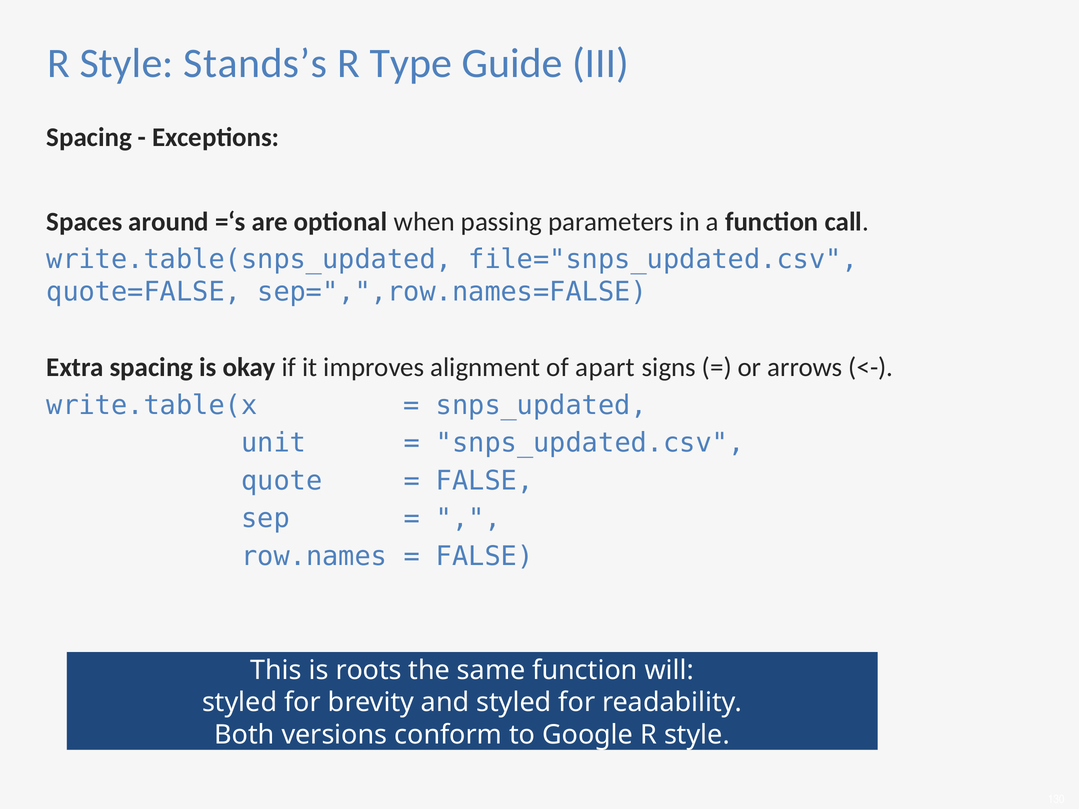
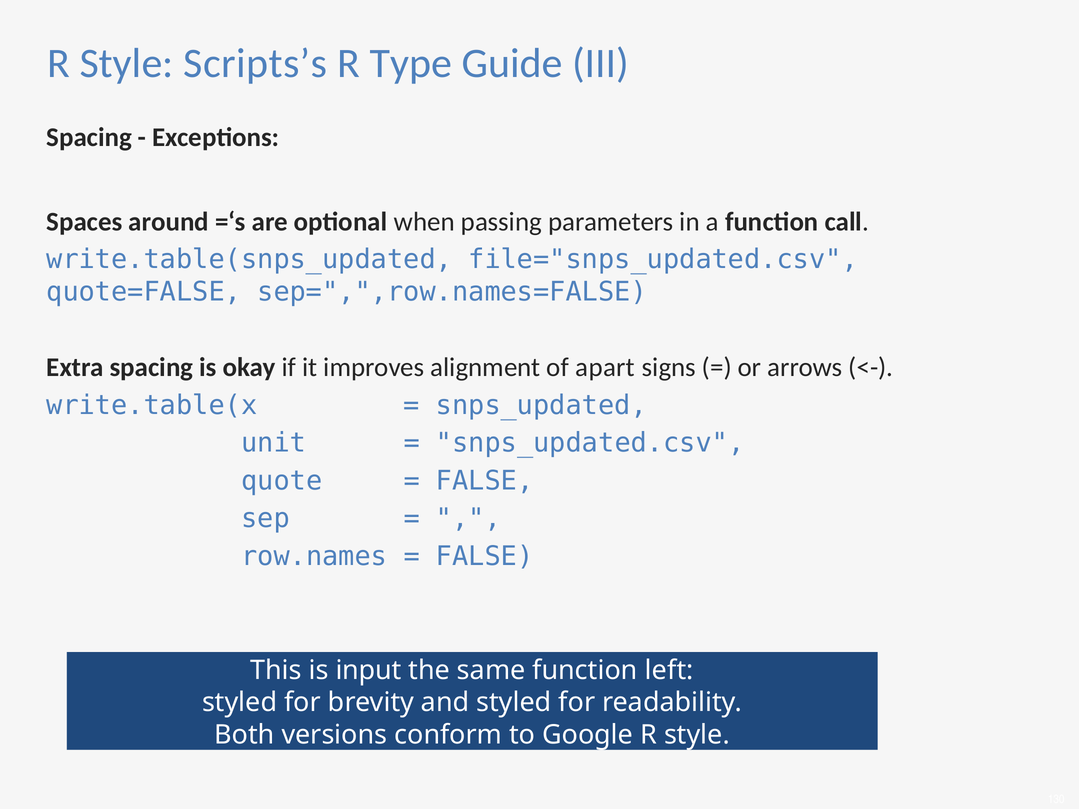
Stands’s: Stands’s -> Scripts’s (255, 63)
roots: roots -> input (369, 670)
will: will -> left (669, 670)
